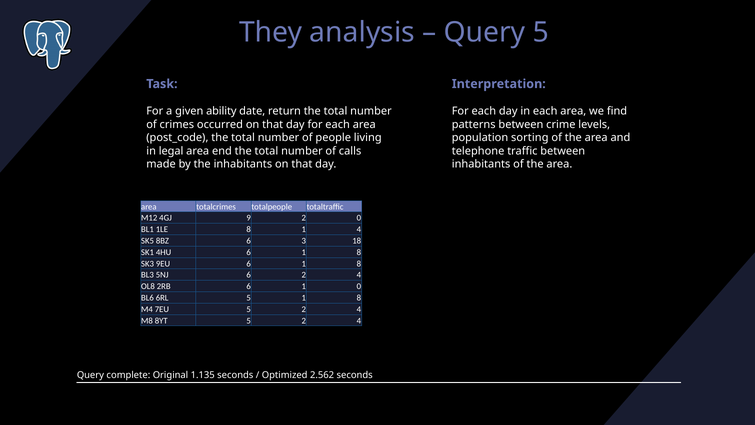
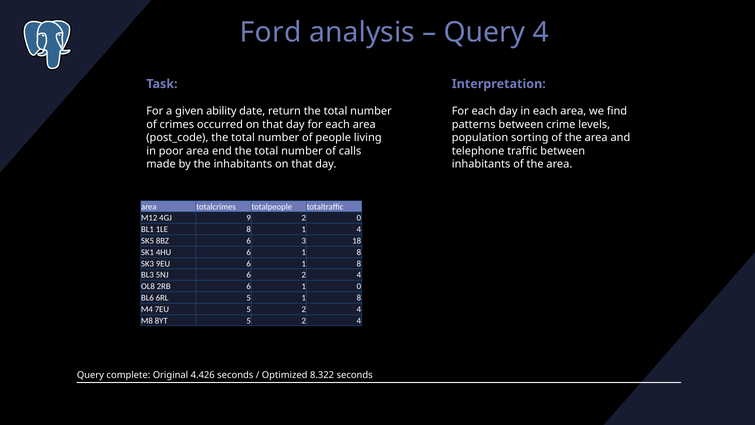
They: They -> Ford (271, 33)
Query 5: 5 -> 4 (541, 33)
legal: legal -> poor (171, 151)
1.135: 1.135 -> 4.426 (203, 375)
2.562: 2.562 -> 8.322 (322, 375)
